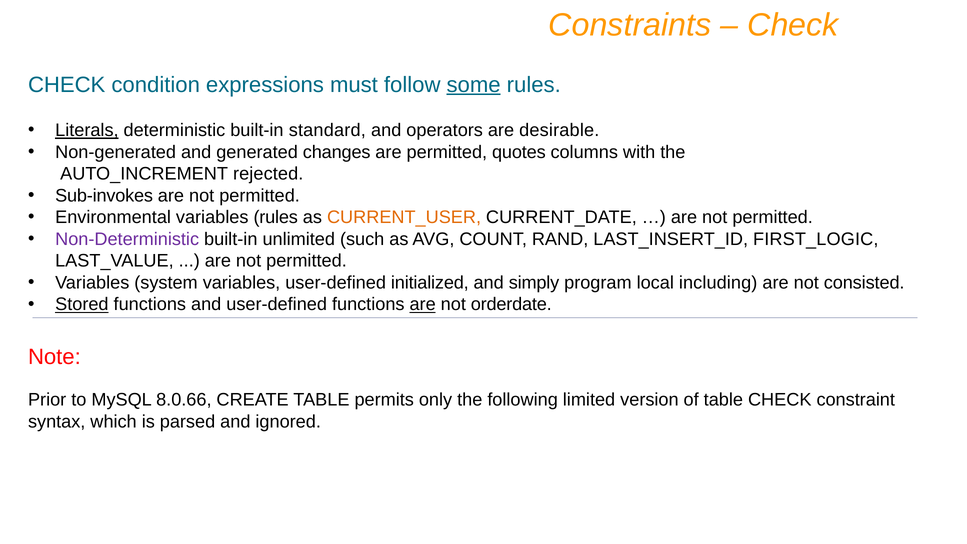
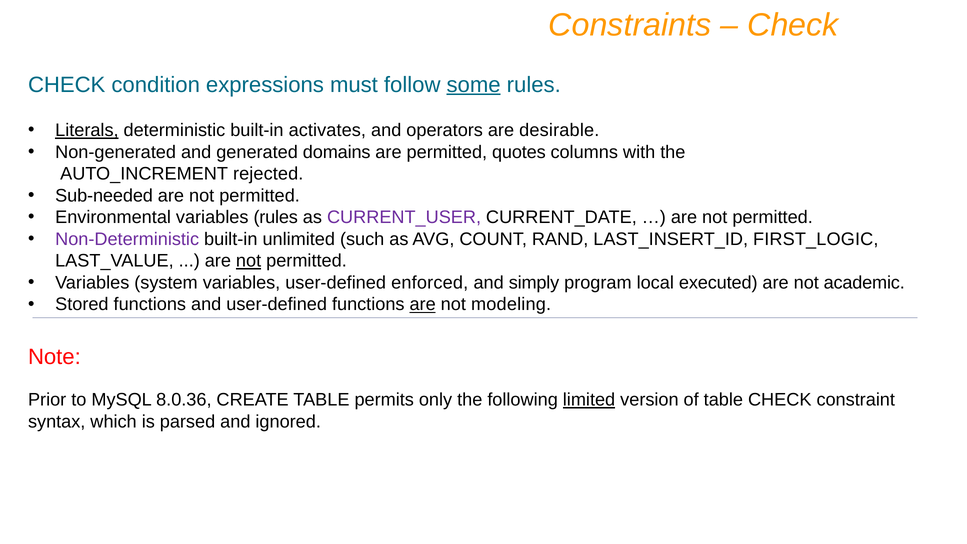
standard: standard -> activates (327, 130)
changes: changes -> domains (337, 152)
Sub-invokes: Sub-invokes -> Sub-needed (104, 196)
CURRENT_USER colour: orange -> purple (404, 217)
not underline: none -> present (249, 261)
initialized: initialized -> enforced (430, 283)
including: including -> executed (718, 283)
consisted: consisted -> academic (864, 283)
Stored underline: present -> none (82, 304)
orderdate: orderdate -> modeling (511, 304)
8.0.66: 8.0.66 -> 8.0.36 (184, 400)
limited underline: none -> present (589, 400)
